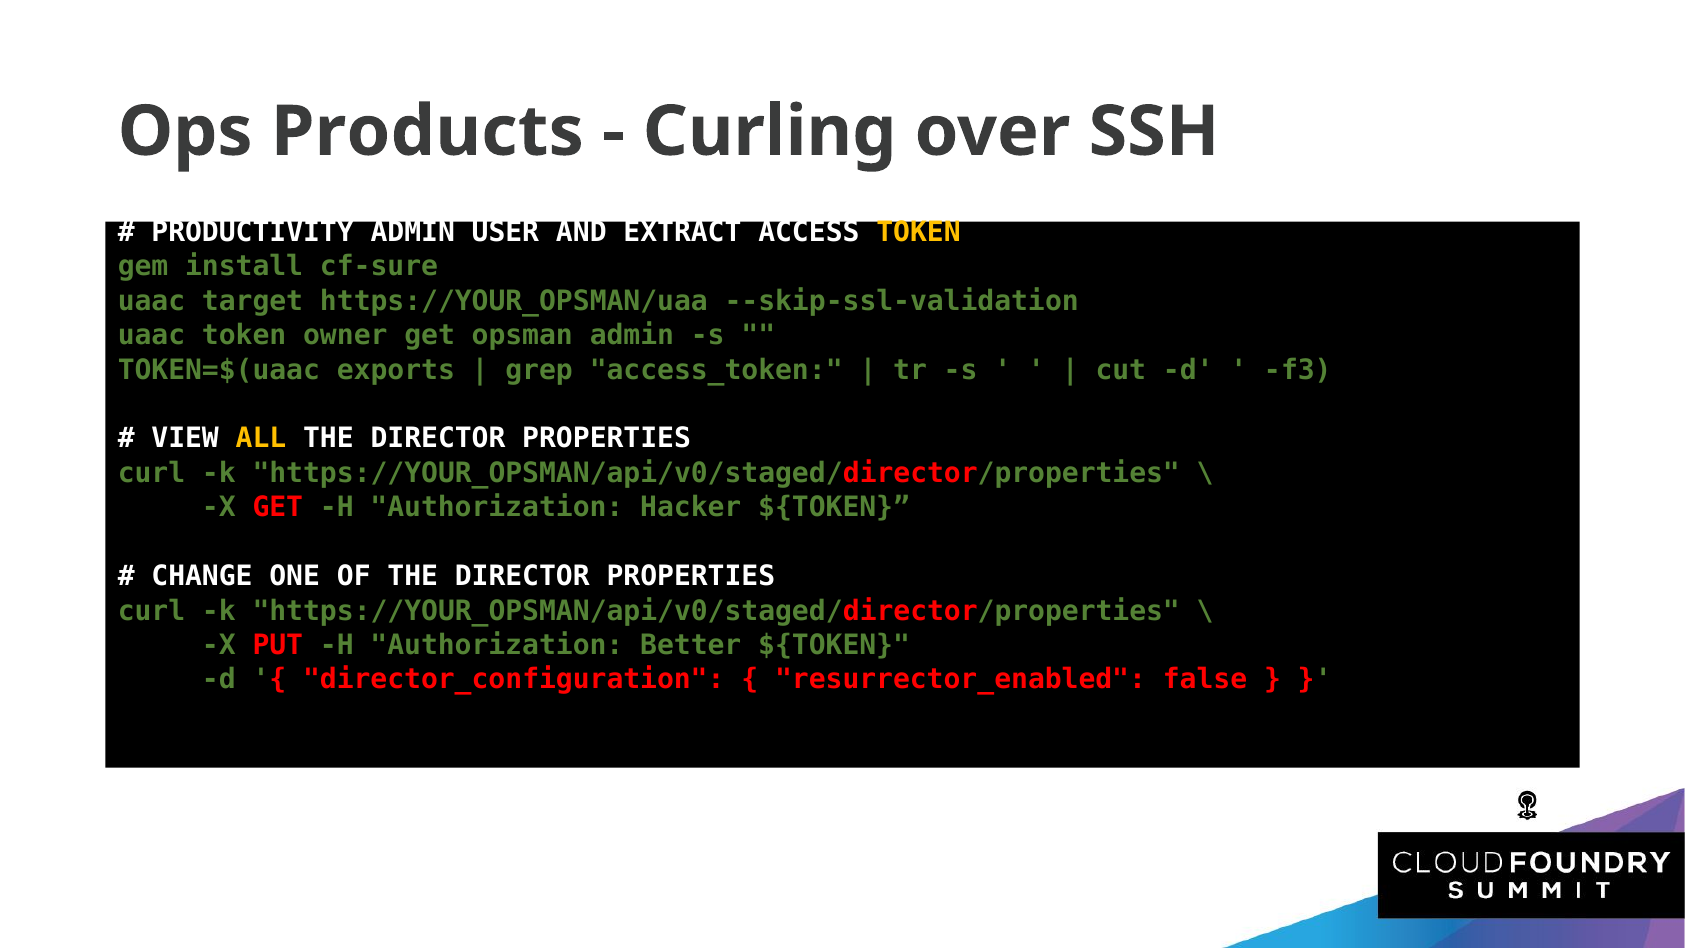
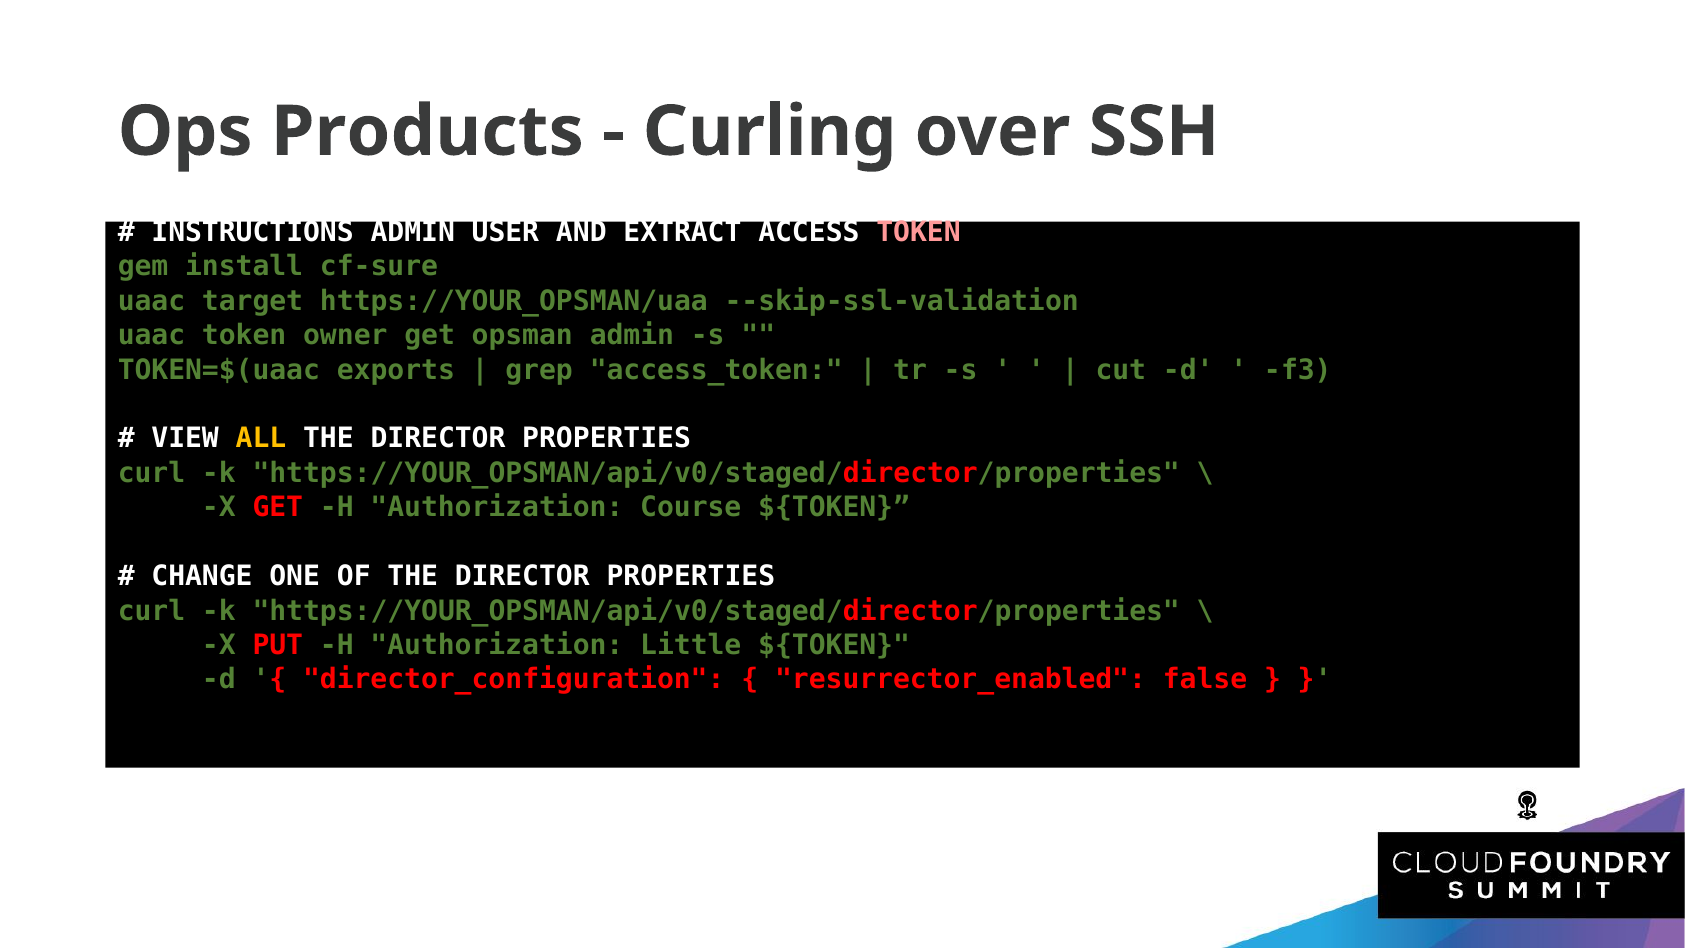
PRODUCTIVITY: PRODUCTIVITY -> INSTRUCTIONS (253, 232)
TOKEN colour: yellow -> pink (919, 232)
Hacker: Hacker -> Course (691, 507)
Better: Better -> Little (691, 645)
